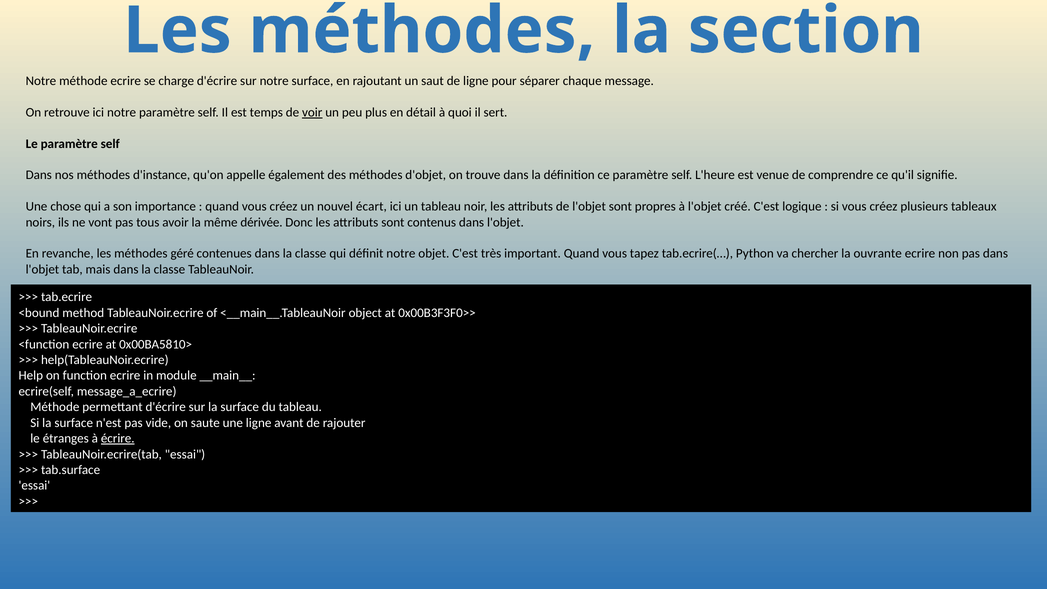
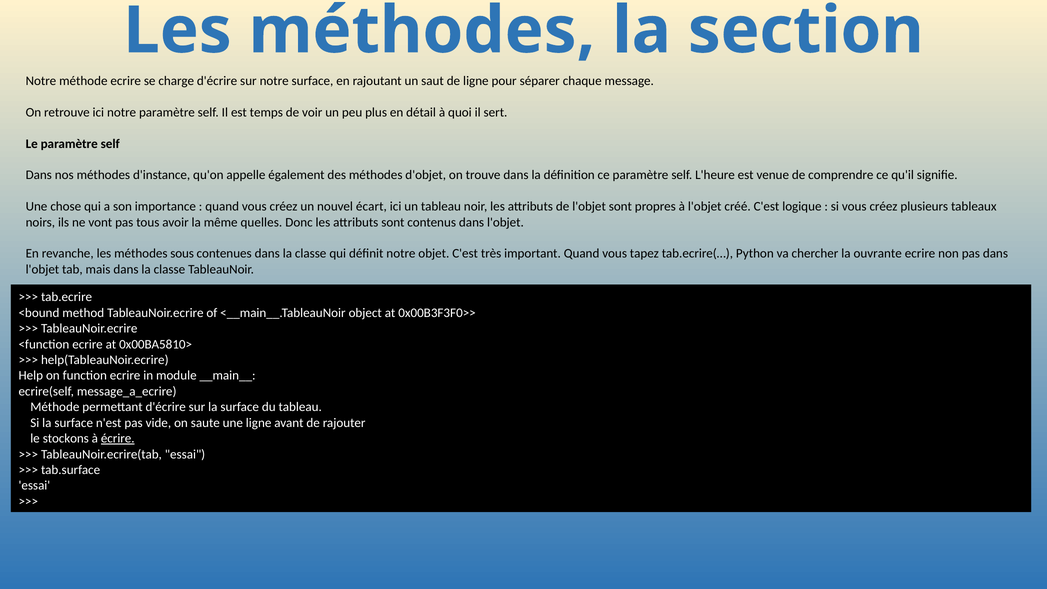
voir underline: present -> none (312, 112)
dérivée: dérivée -> quelles (261, 222)
géré: géré -> sous (182, 254)
étranges: étranges -> stockons (66, 438)
